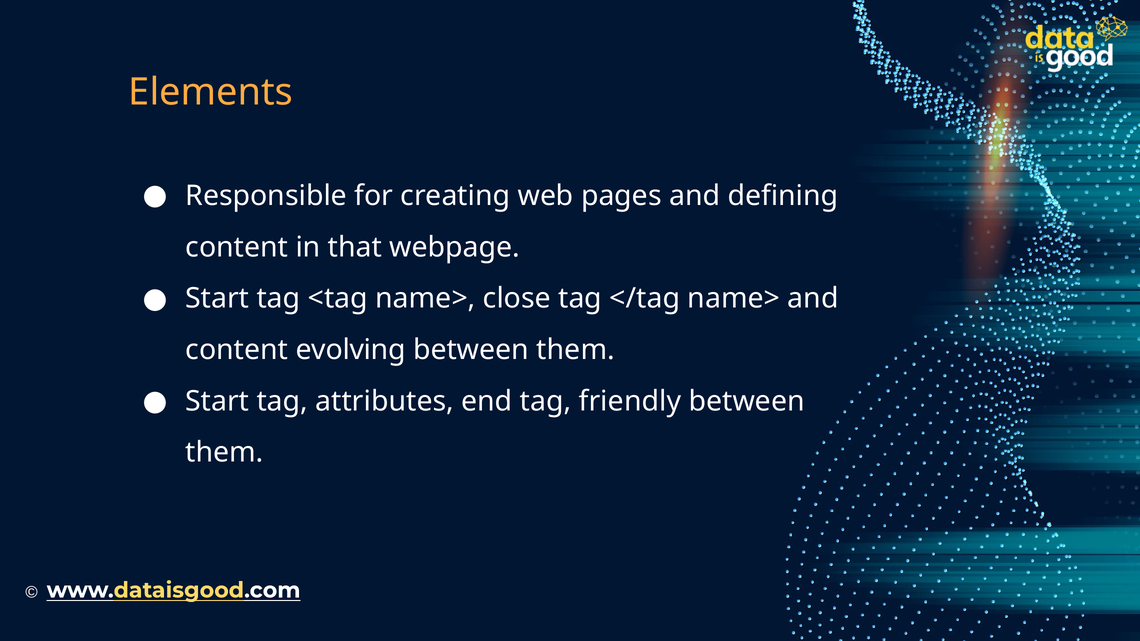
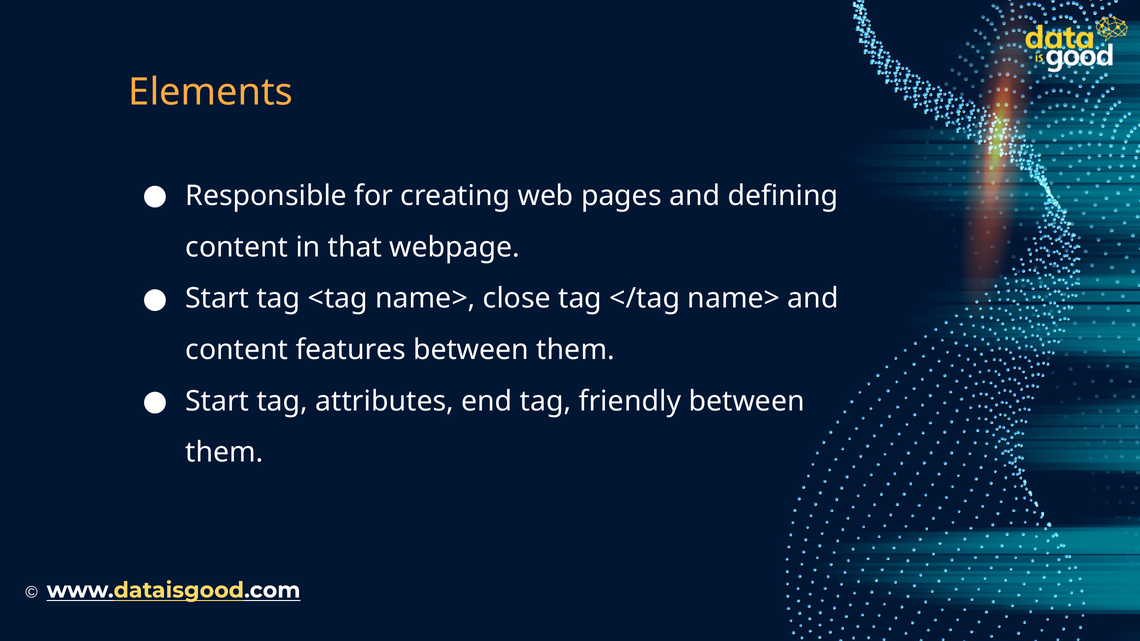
evolving: evolving -> features (351, 350)
